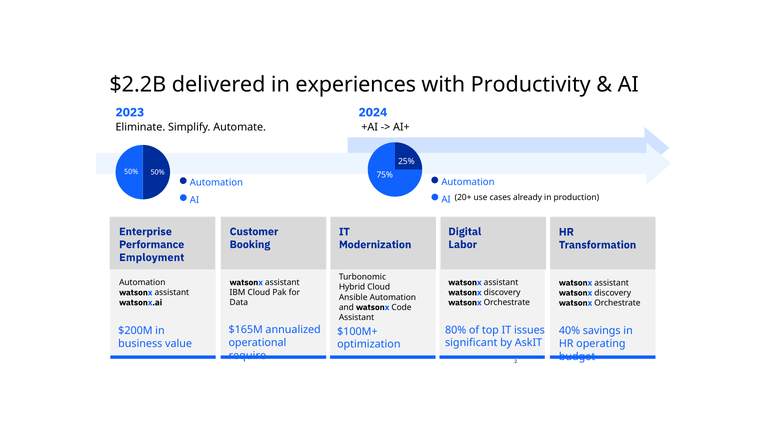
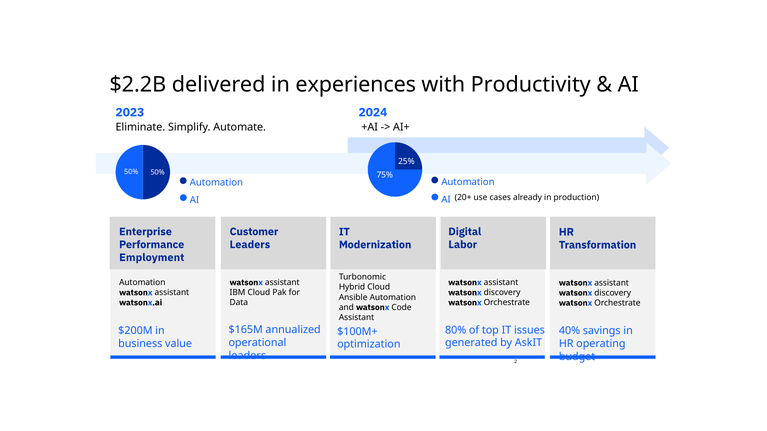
Booking: Booking -> Leaders (250, 245)
significant: significant -> generated (471, 343)
require: require -> leaders (247, 356)
